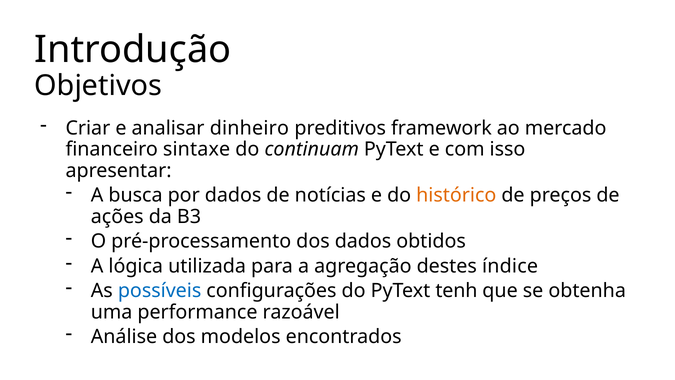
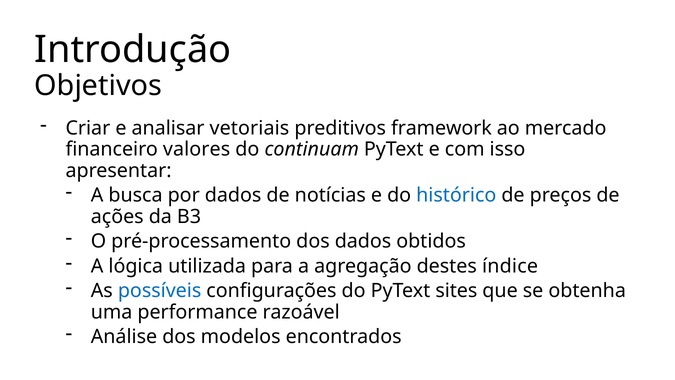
dinheiro: dinheiro -> vetoriais (249, 128)
sintaxe: sintaxe -> valores (197, 149)
histórico colour: orange -> blue (456, 195)
tenh: tenh -> sites (456, 291)
